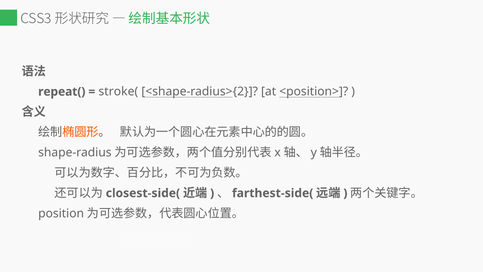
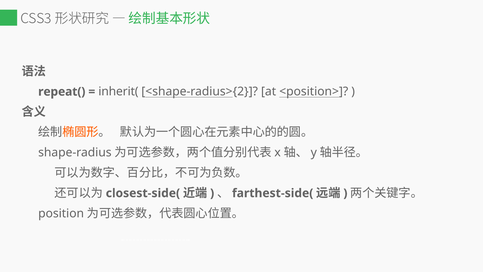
stroke(: stroke( -> inherit( (118, 92)
